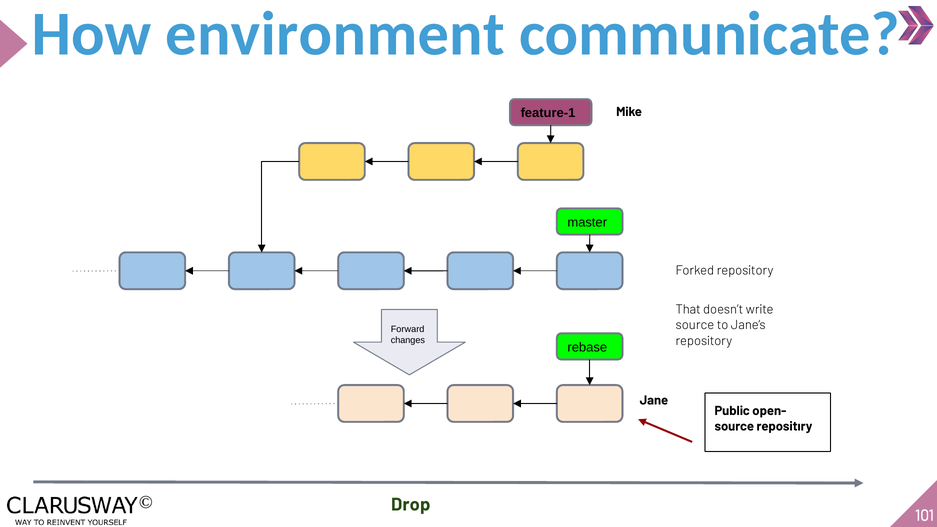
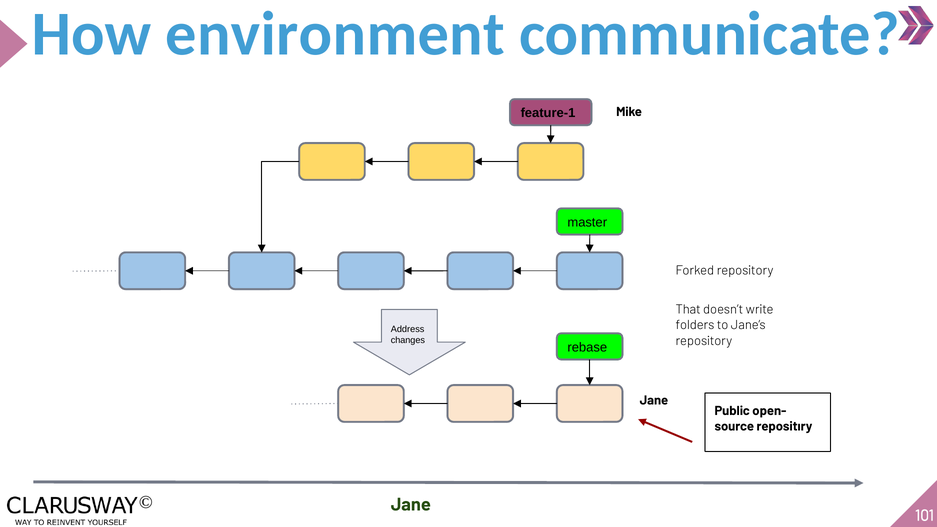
source: source -> folders (695, 325)
Forward: Forward -> Address (408, 329)
Drop: Drop -> Jane (411, 505)
